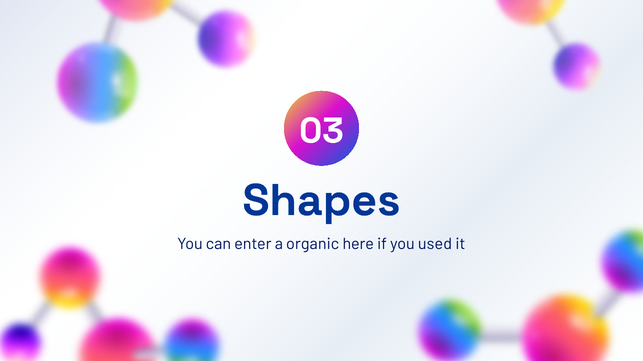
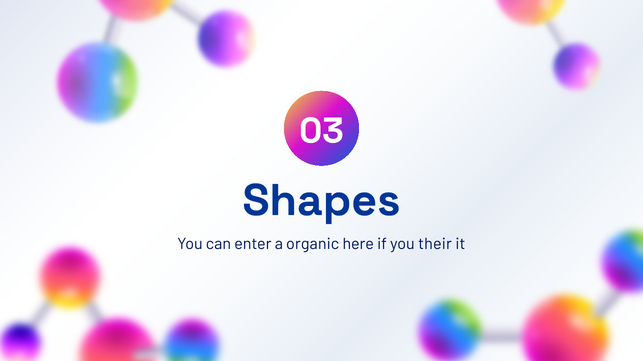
used: used -> their (435, 244)
